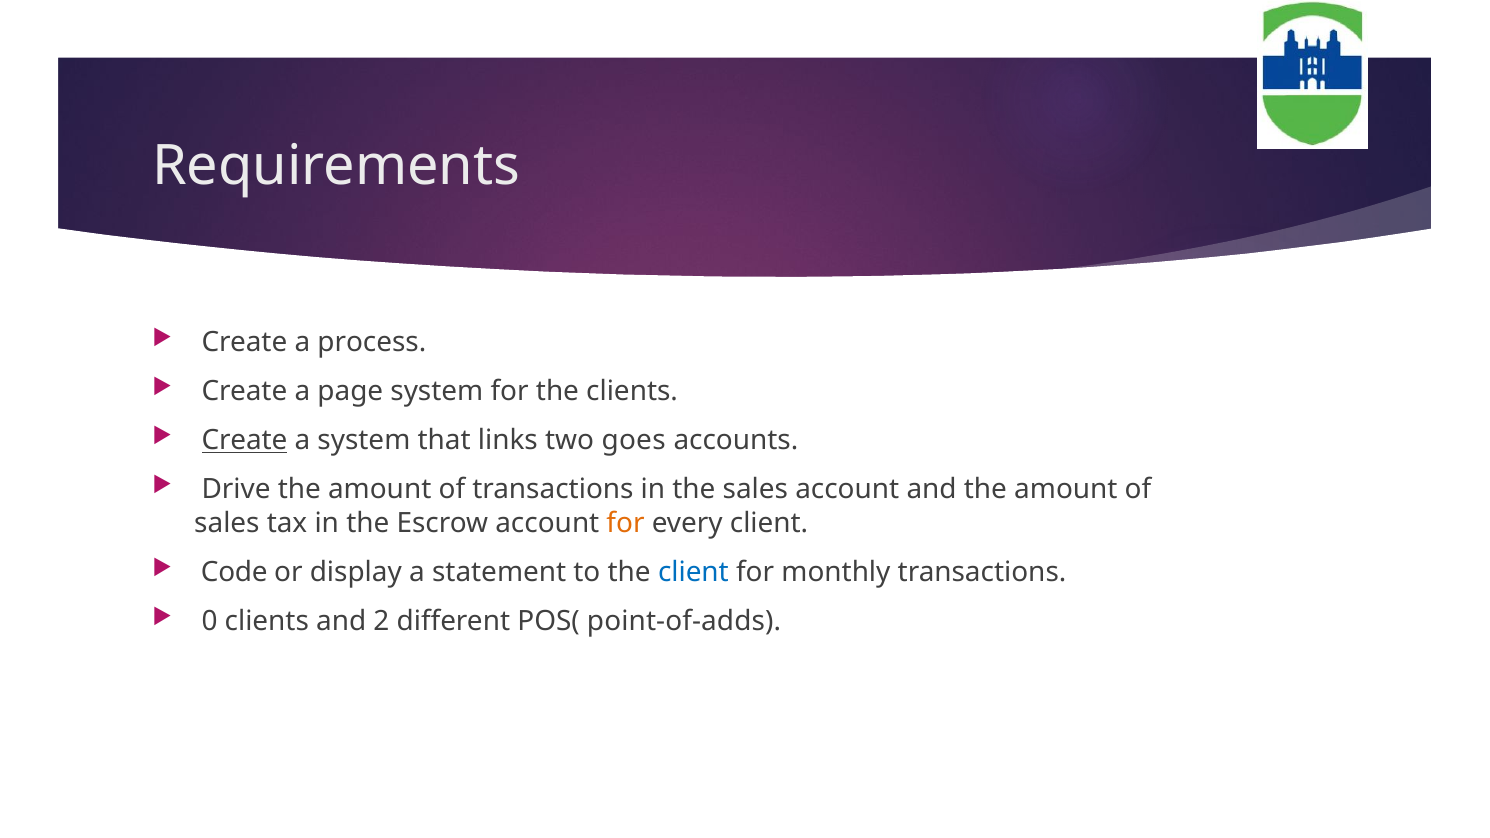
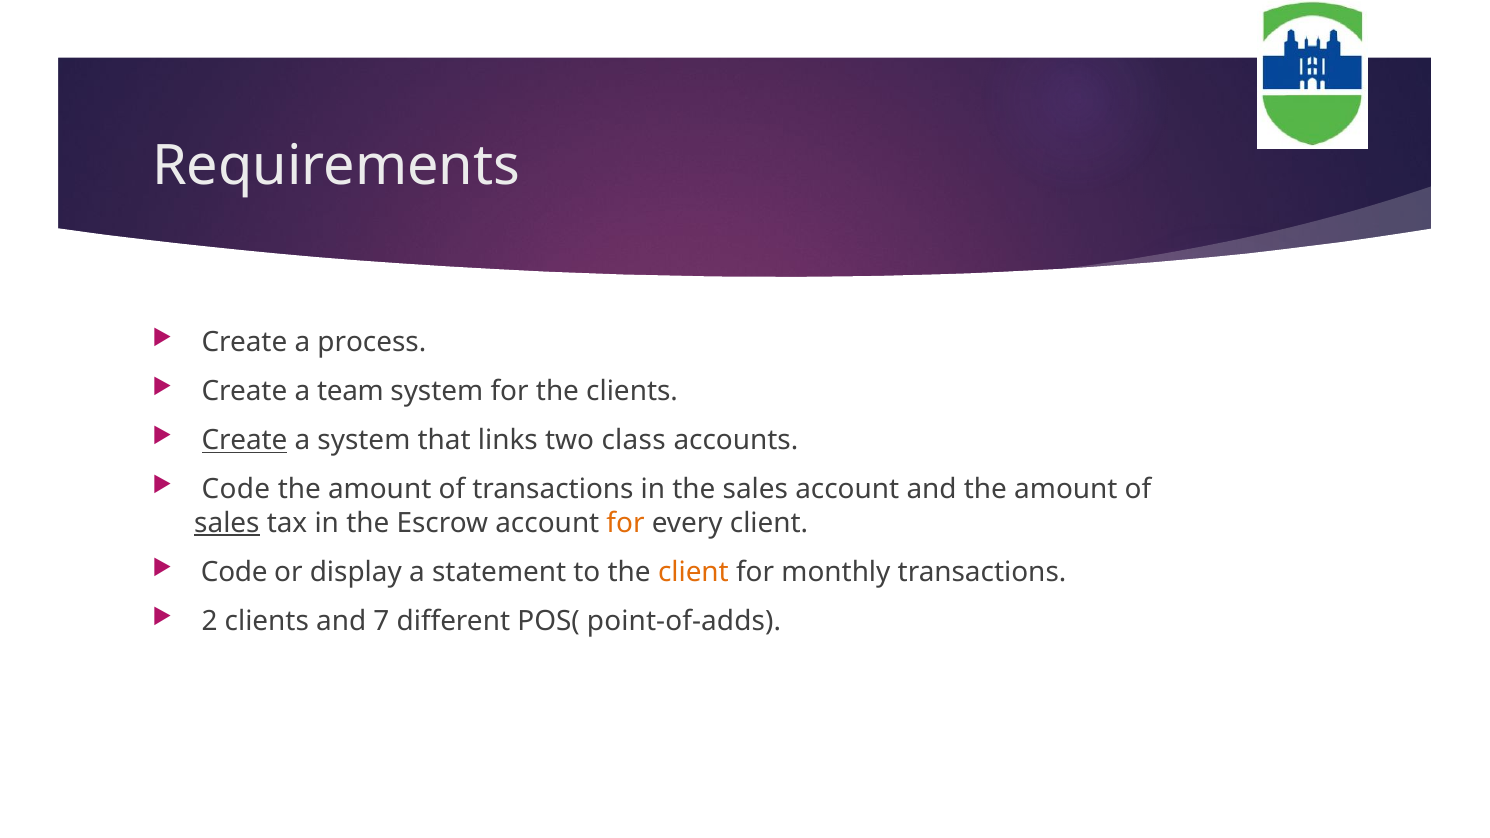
page: page -> team (350, 392)
goes: goes -> class (634, 441)
Drive: Drive -> Code (236, 490)
sales underline: none -> present (227, 523)
client colour: blue -> orange (693, 572)
0: 0 -> 2 (209, 621)
2: 2 -> 7 (381, 621)
